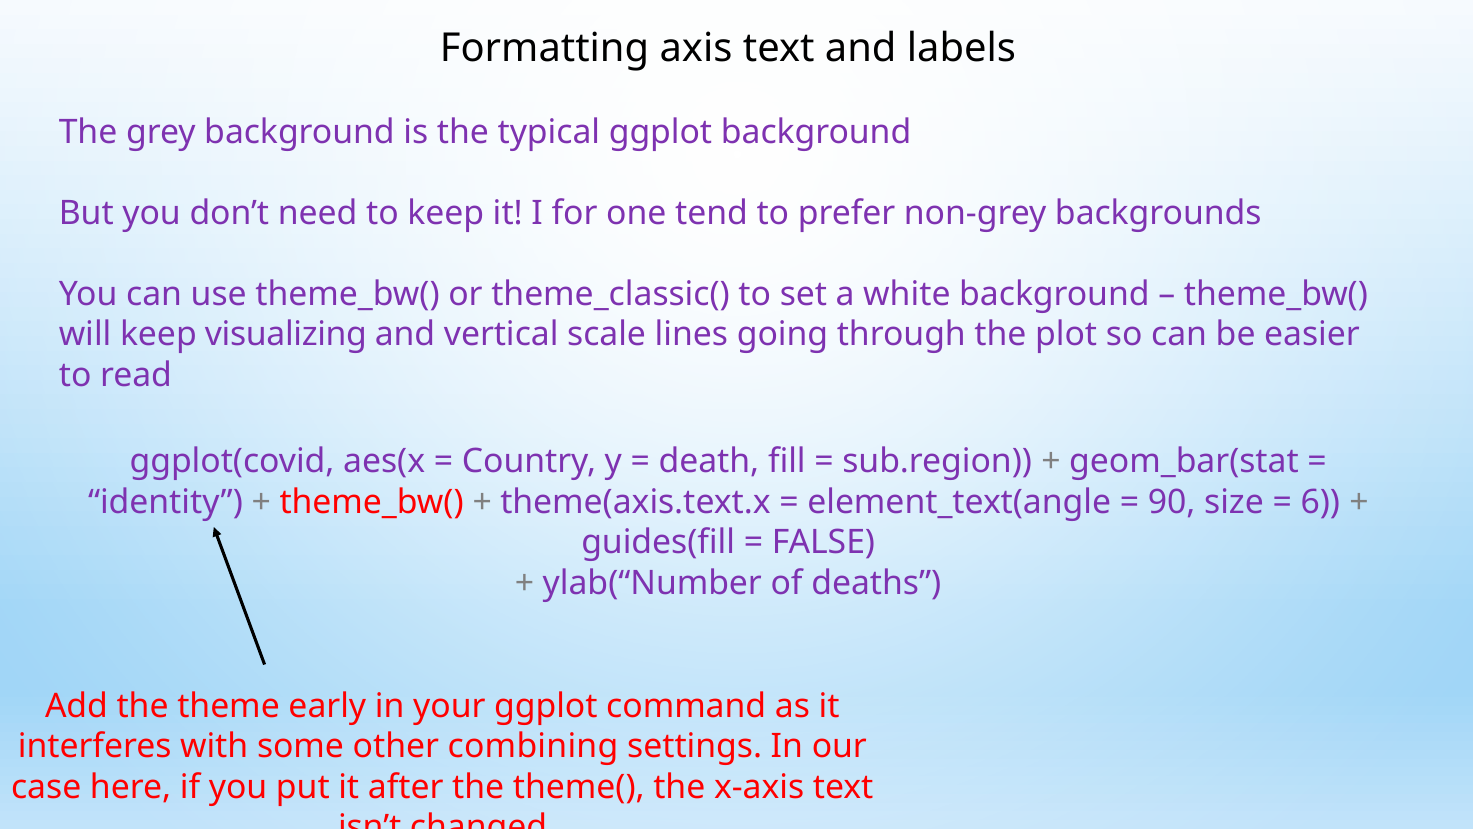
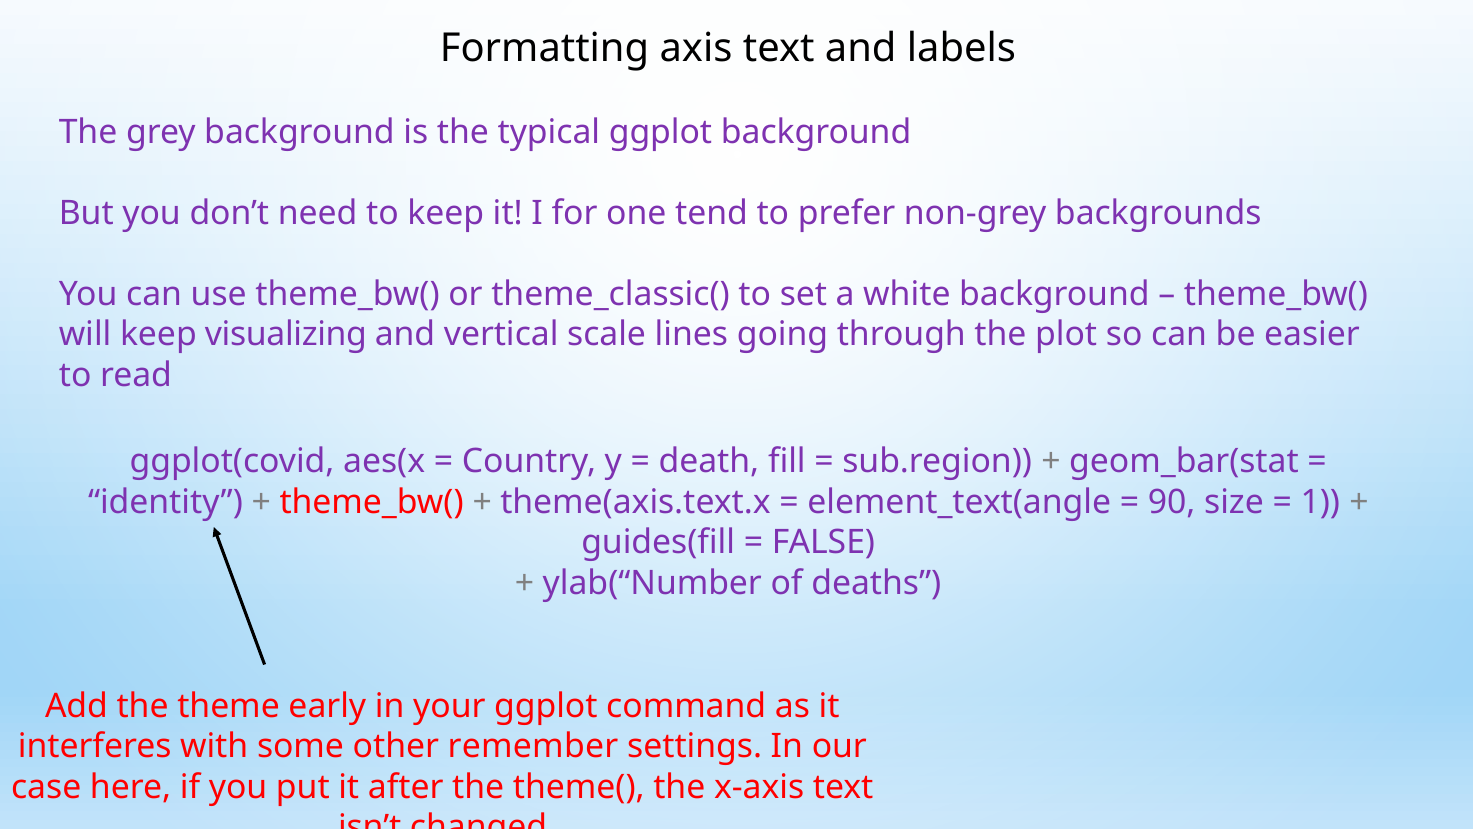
6: 6 -> 1 (1320, 502)
combining: combining -> remember (533, 746)
